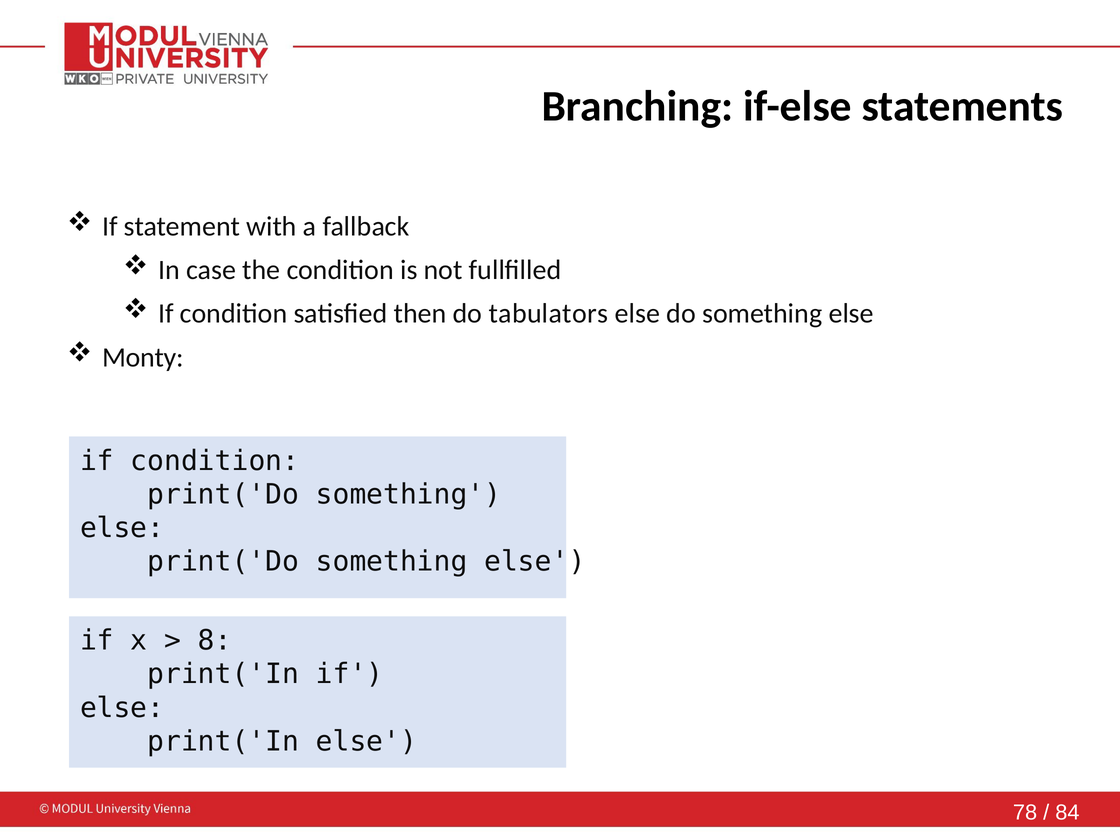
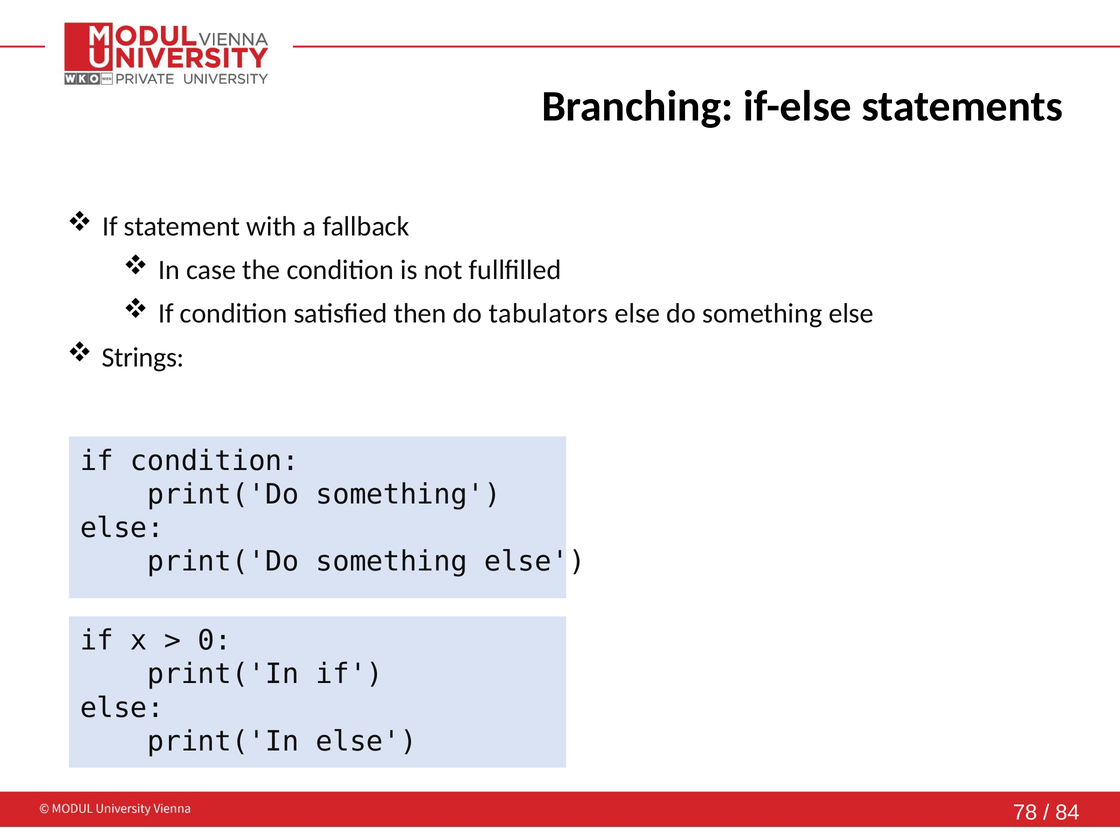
Monty: Monty -> Strings (143, 357)
8: 8 -> 0 (215, 641)
